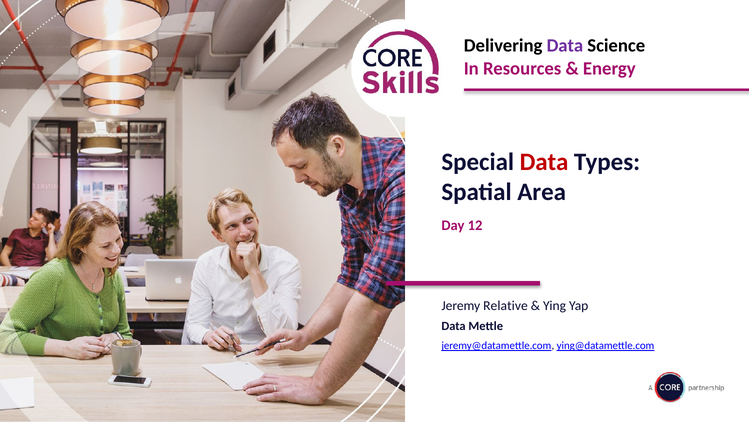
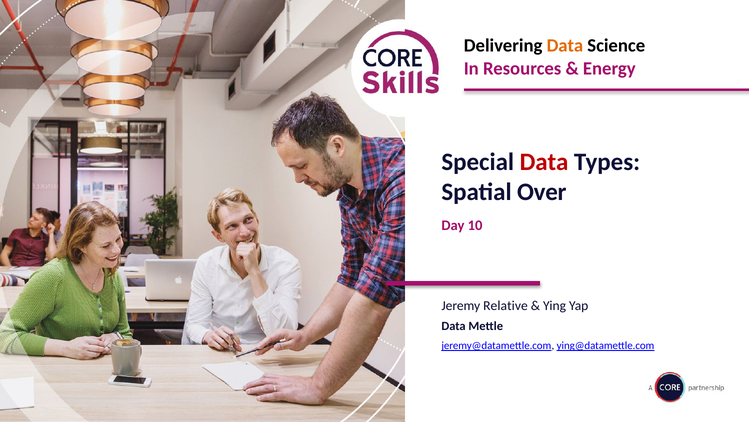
Data colour: purple -> orange (565, 45)
Area: Area -> Over (542, 192)
12: 12 -> 10 (475, 225)
